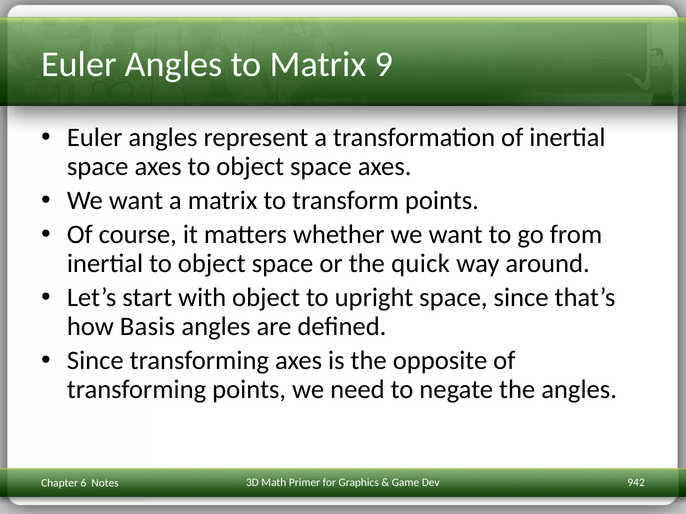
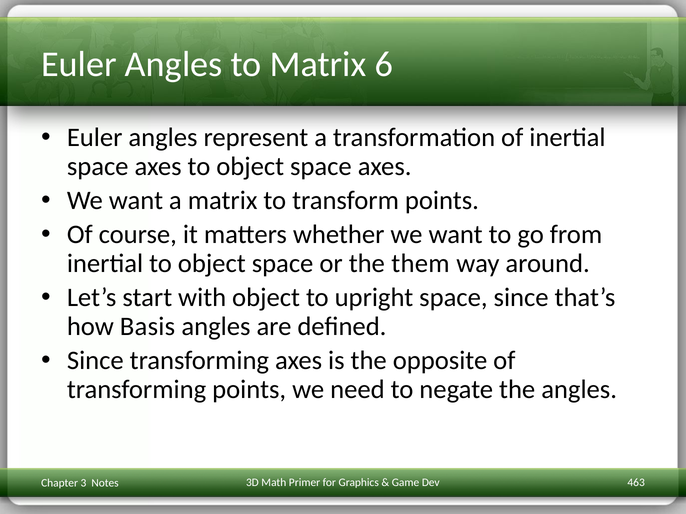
9: 9 -> 6 (384, 64)
quick: quick -> them (420, 264)
942: 942 -> 463 (636, 483)
6: 6 -> 3 (83, 483)
